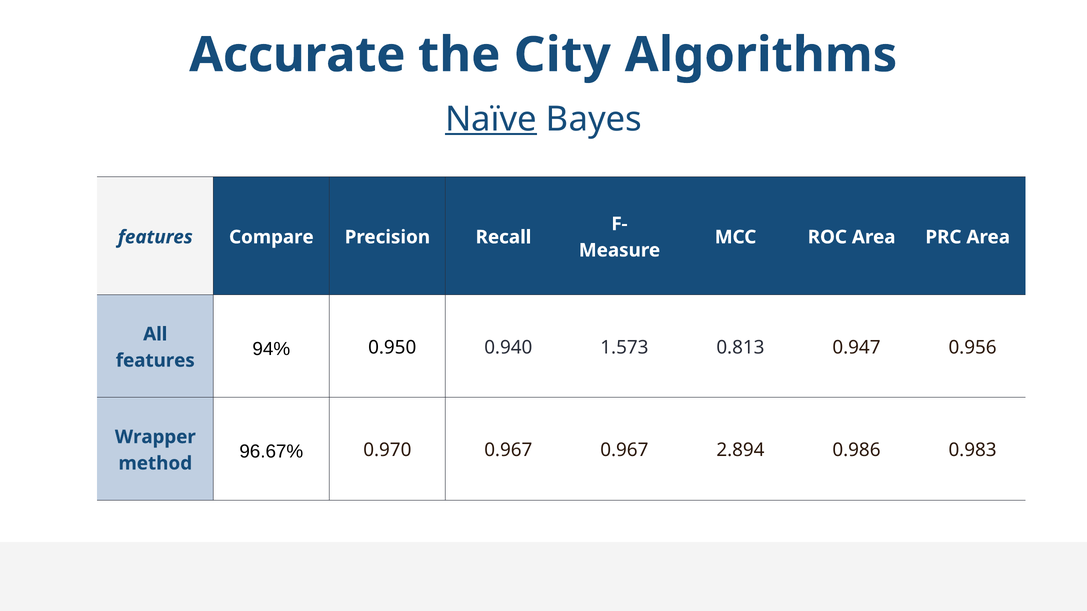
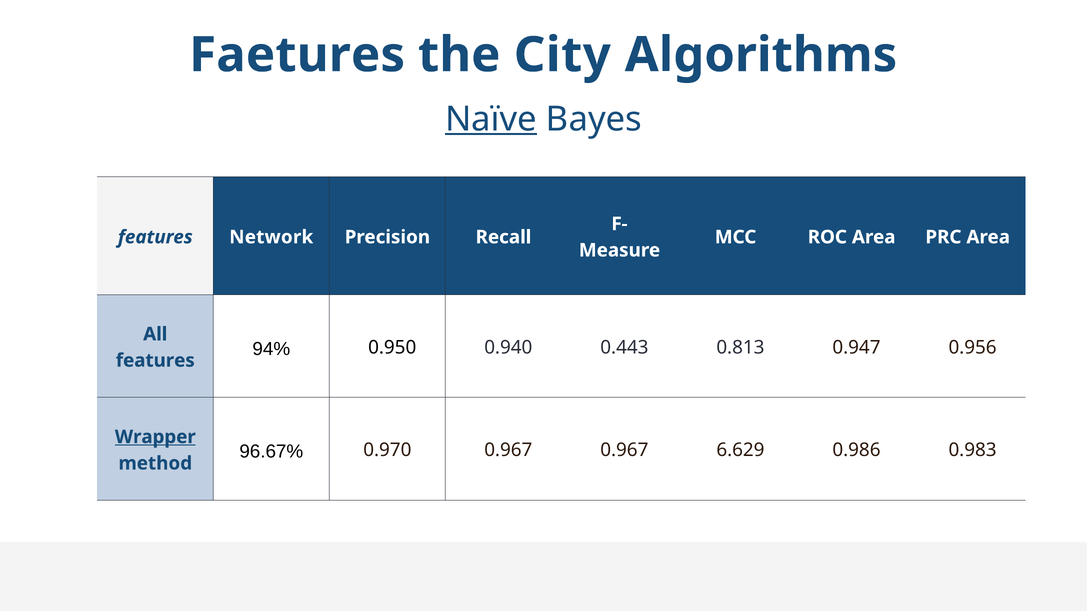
Accurate: Accurate -> Faetures (297, 55)
Compare: Compare -> Network (271, 237)
1.573: 1.573 -> 0.443 (624, 348)
Wrapper underline: none -> present (155, 437)
2.894: 2.894 -> 6.629 (740, 450)
